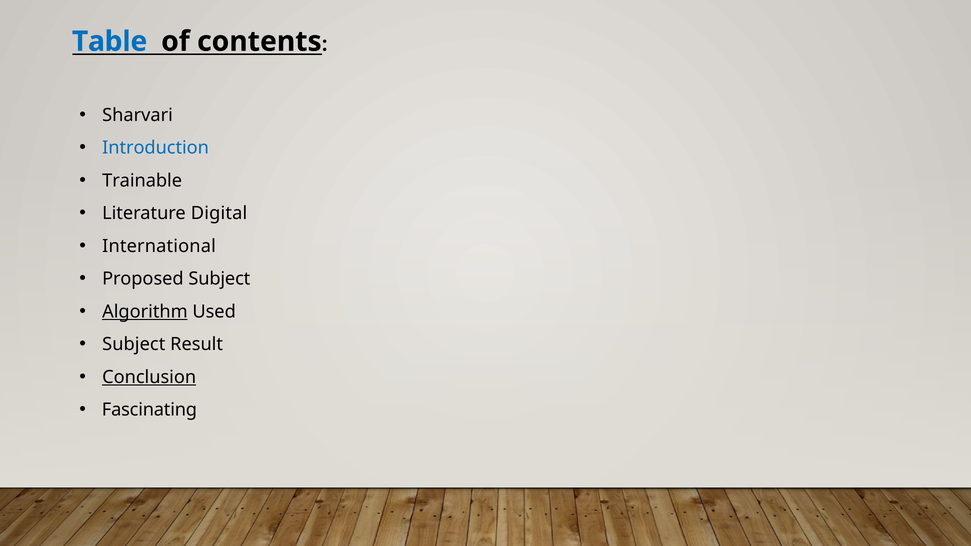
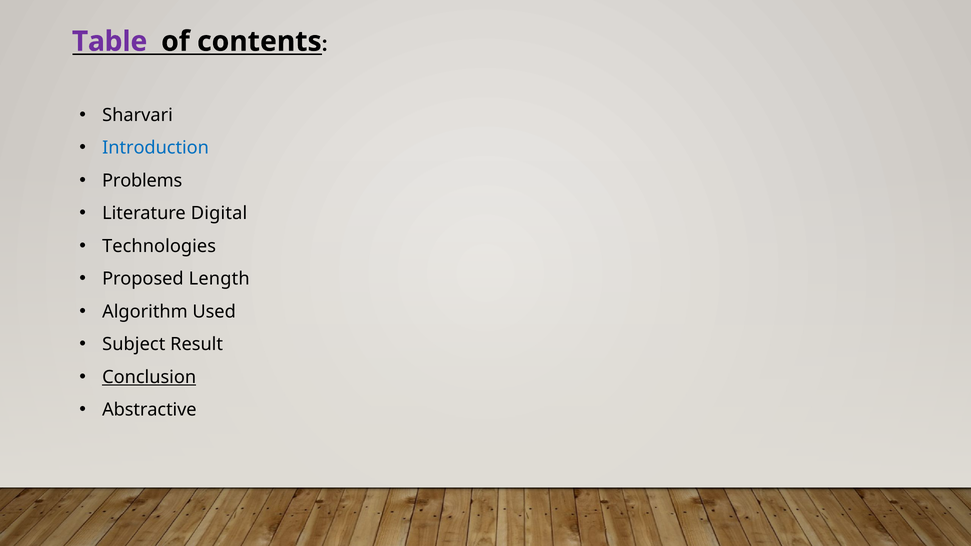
Table colour: blue -> purple (110, 41)
Trainable: Trainable -> Problems (142, 181)
International: International -> Technologies (159, 246)
Proposed Subject: Subject -> Length (219, 279)
Algorithm underline: present -> none (145, 312)
Fascinating: Fascinating -> Abstractive (149, 410)
